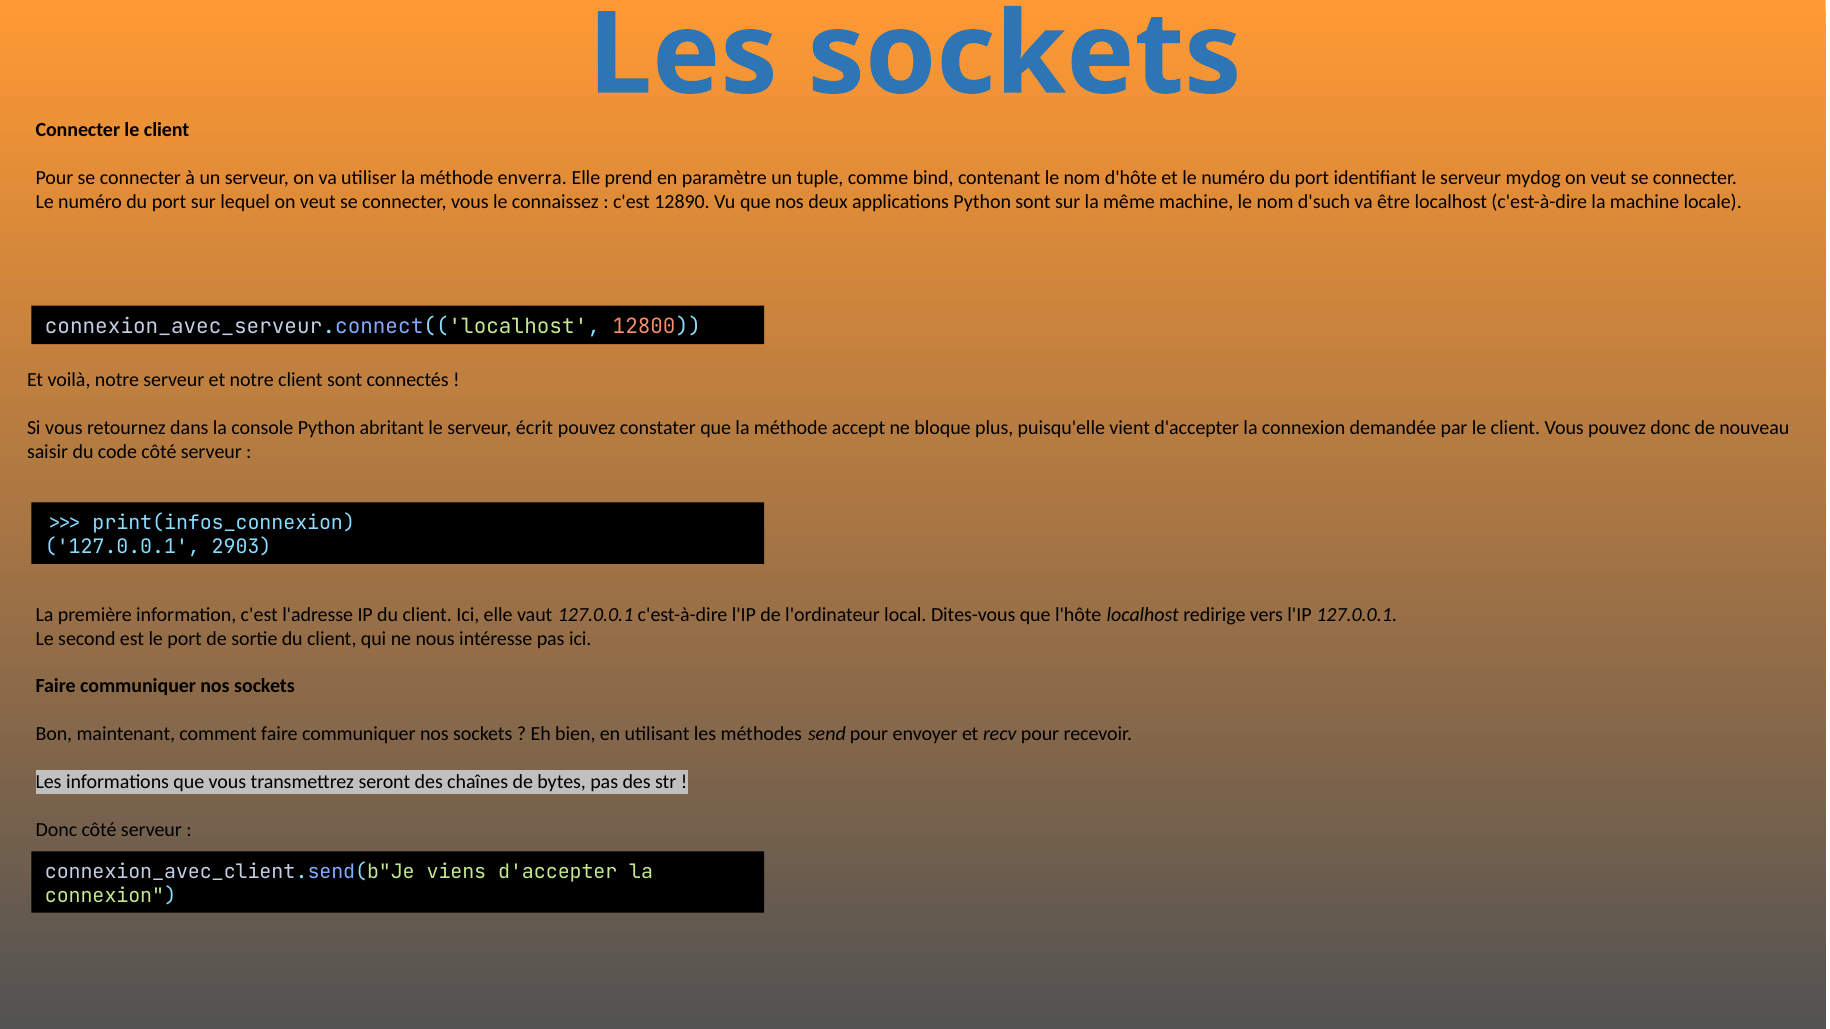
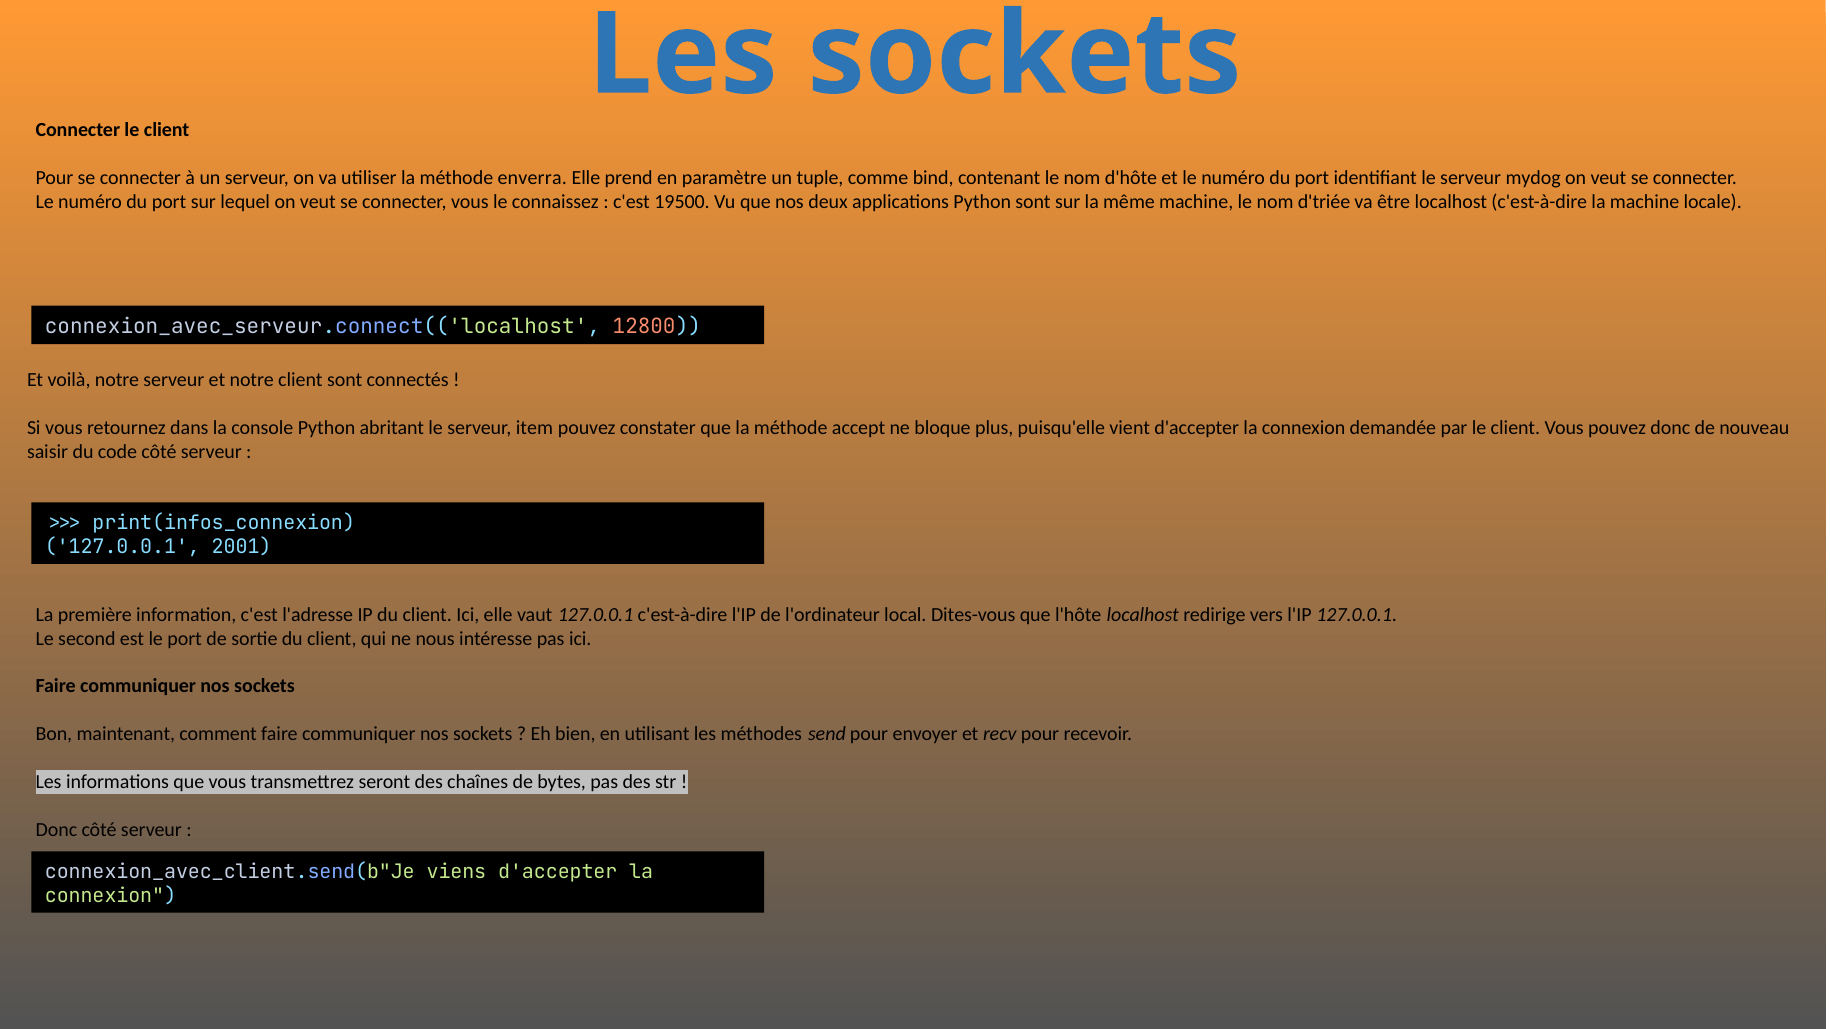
12890: 12890 -> 19500 (682, 202)
d'such: d'such -> d'triée (1324, 202)
écrit: écrit -> item (534, 428)
2903: 2903 -> 2001 (242, 547)
